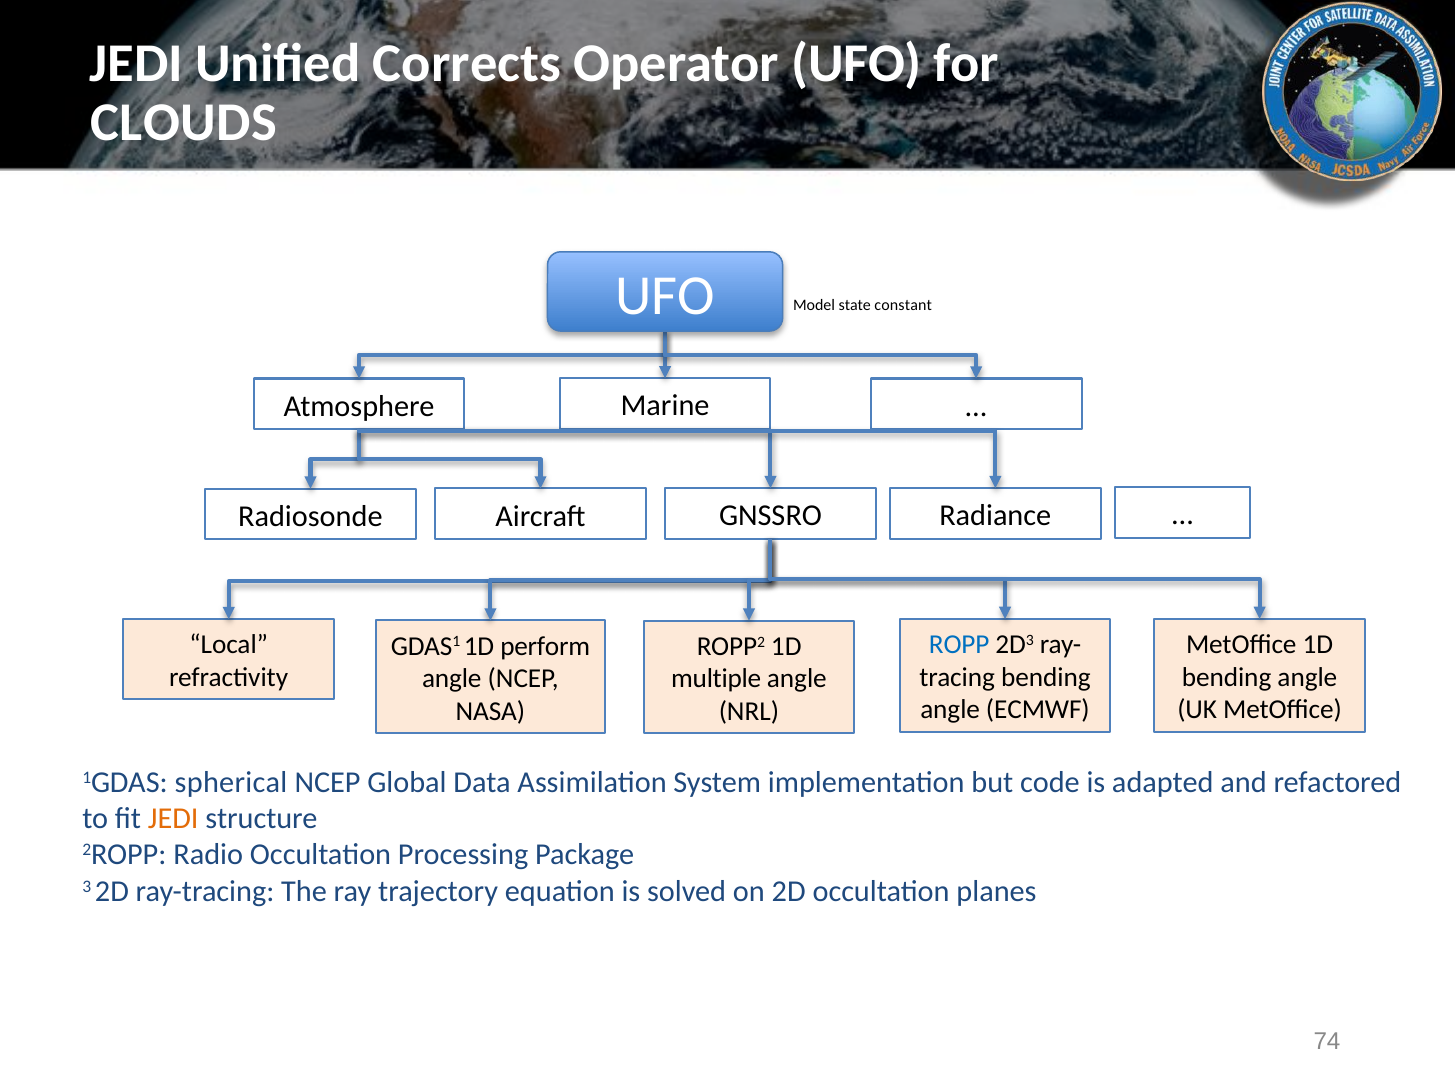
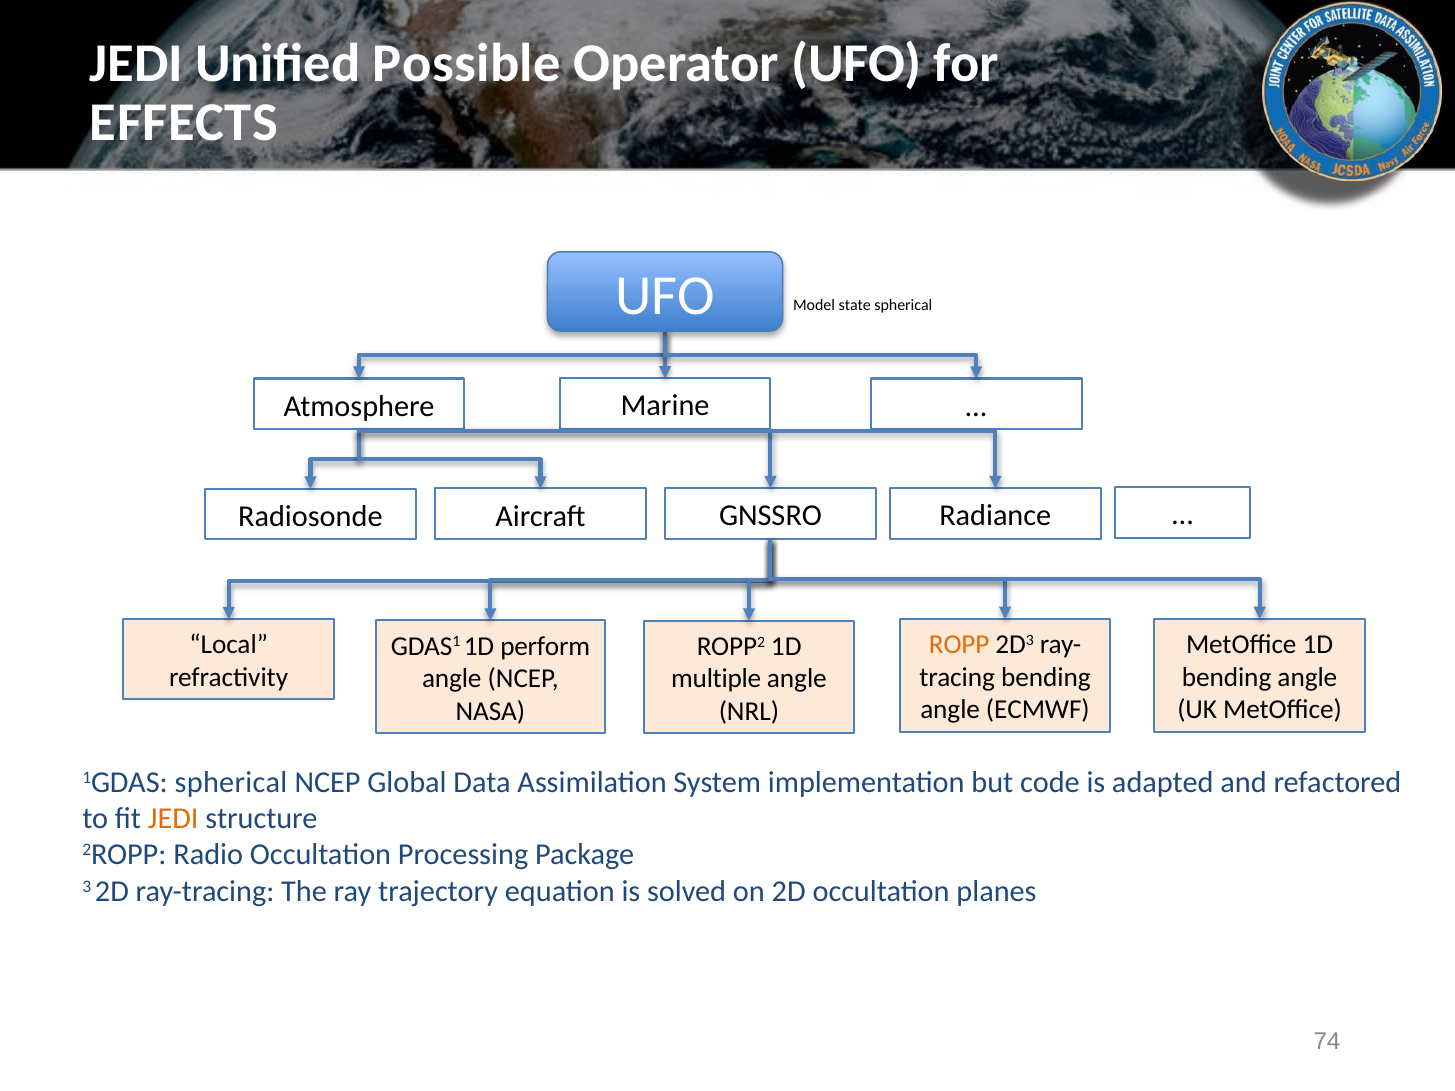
Corrects: Corrects -> Possible (467, 64)
CLOUDS: CLOUDS -> EFFECTS (184, 123)
state constant: constant -> spherical (903, 305)
ROPP colour: blue -> orange (959, 645)
